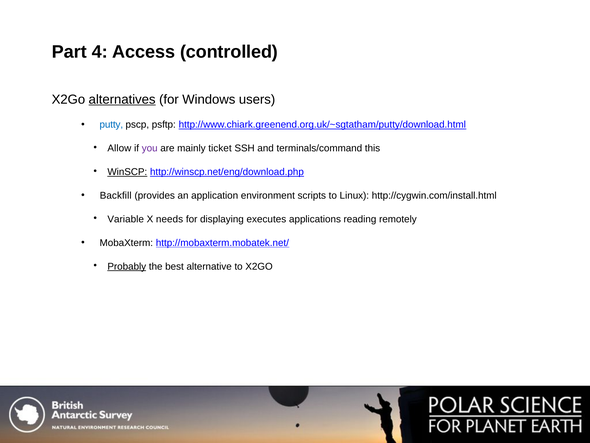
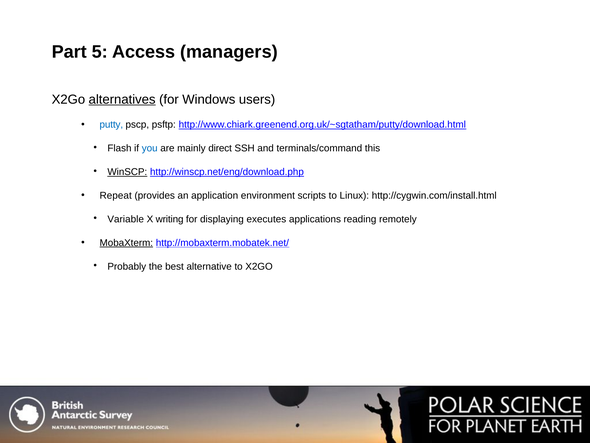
4: 4 -> 5 (100, 52)
controlled: controlled -> managers (229, 52)
Allow: Allow -> Flash (119, 148)
you colour: purple -> blue (150, 148)
ticket: ticket -> direct (220, 148)
Backfill: Backfill -> Repeat (116, 195)
needs: needs -> writing (170, 219)
MobaXterm underline: none -> present (126, 243)
Probably underline: present -> none (127, 266)
